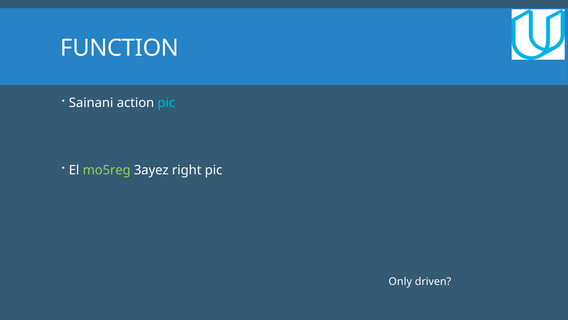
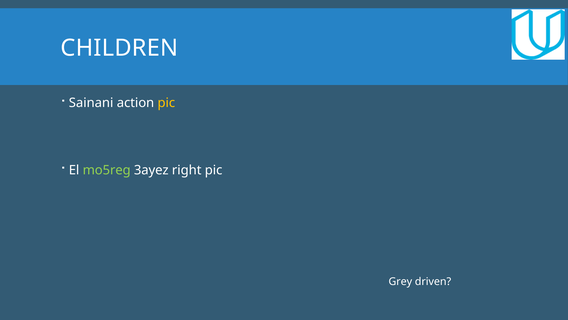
FUNCTION: FUNCTION -> CHILDREN (119, 48)
pic colour: light blue -> yellow (166, 103)
Only: Only -> Grey (400, 281)
